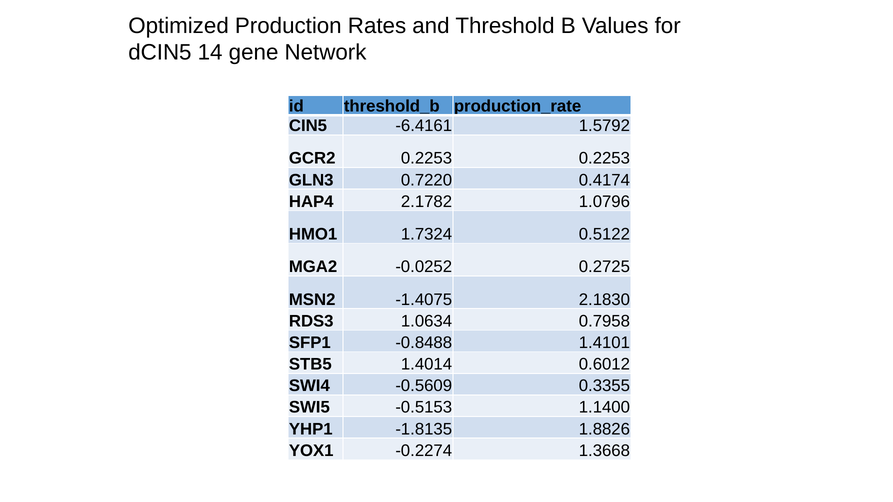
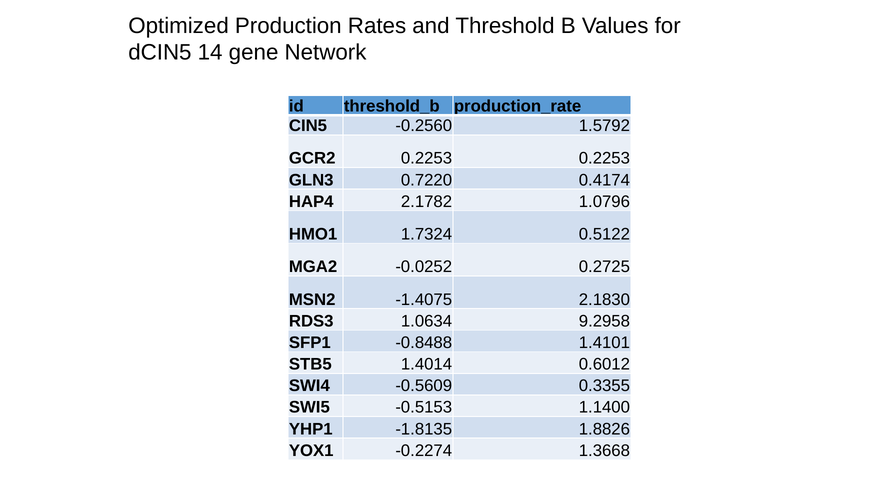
-6.4161: -6.4161 -> -0.2560 (424, 126)
0.7958: 0.7958 -> 9.2958 (604, 321)
